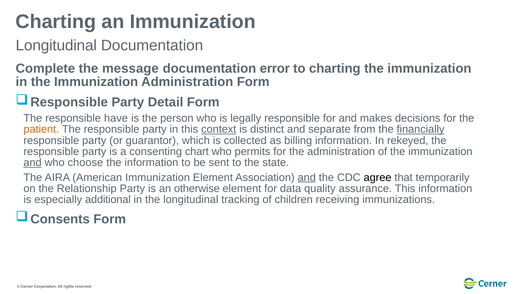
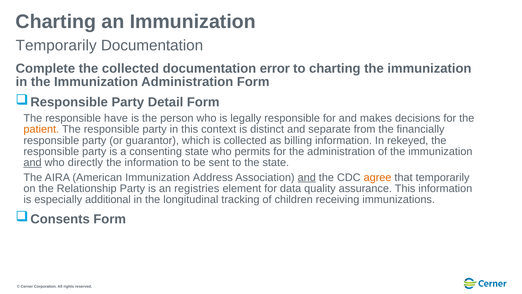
Longitudinal: Longitudinal -> Temporarily (56, 46)
the message: message -> collected (130, 68)
context underline: present -> none (219, 129)
financially underline: present -> none (421, 129)
consenting chart: chart -> state (197, 151)
choose: choose -> directly (85, 163)
Immunization Element: Element -> Address (213, 177)
agree colour: black -> orange (378, 177)
otherwise: otherwise -> registries (197, 188)
